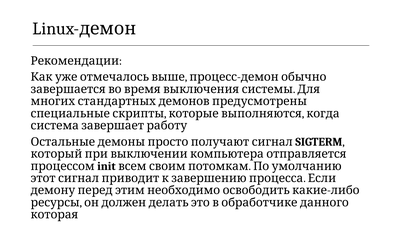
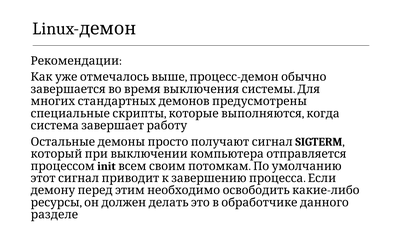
которая: которая -> разделе (54, 215)
